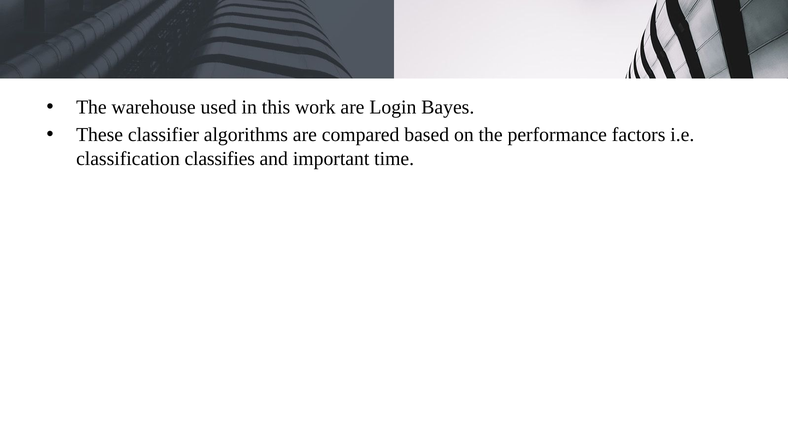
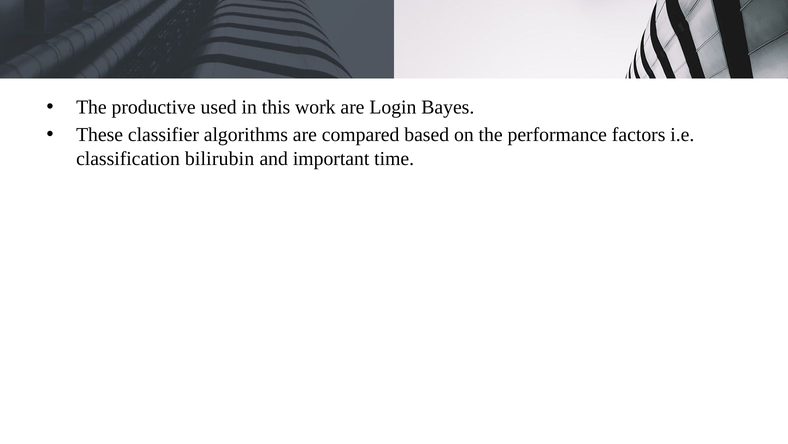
warehouse: warehouse -> productive (154, 107)
classifies: classifies -> bilirubin (220, 158)
